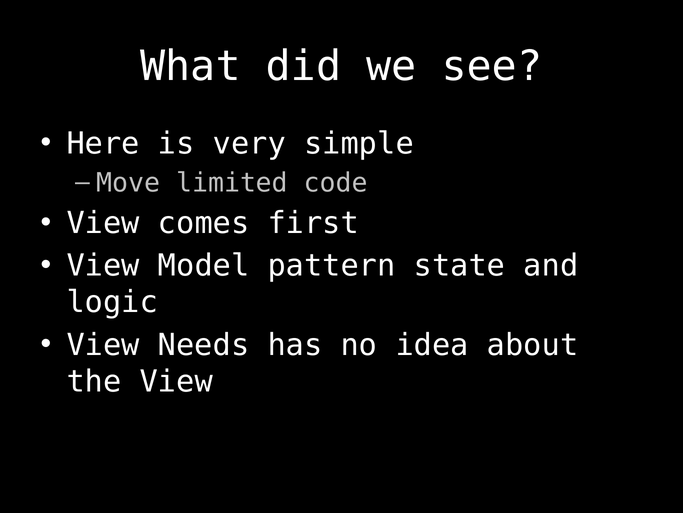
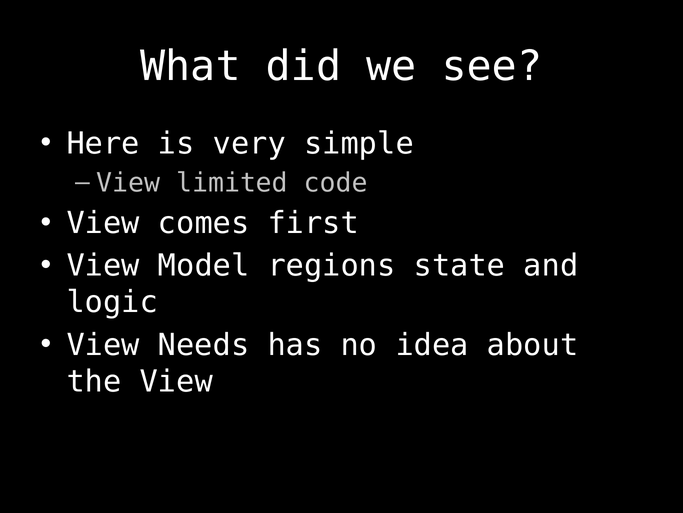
Move: Move -> View (128, 182)
pattern: pattern -> regions (332, 266)
